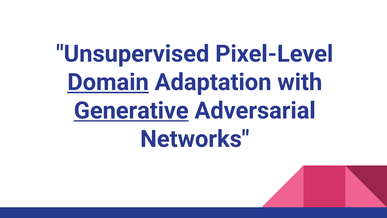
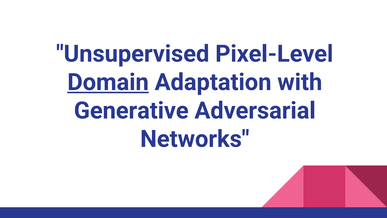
Generative underline: present -> none (131, 111)
